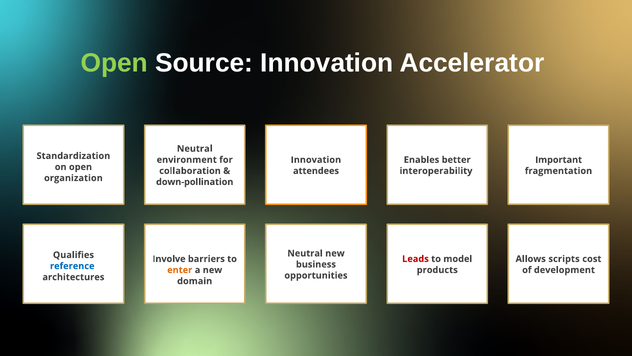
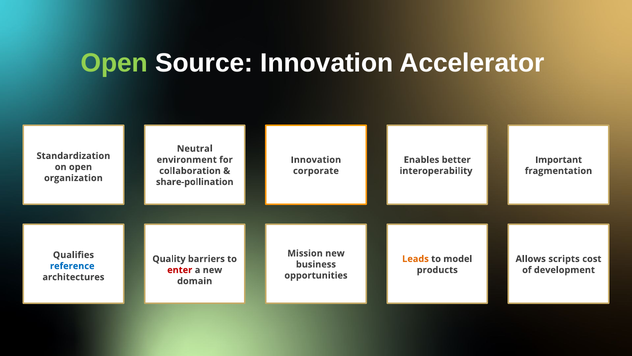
attendees: attendees -> corporate (316, 171)
down-pollination: down-pollination -> share-pollination (195, 182)
Neutral: Neutral -> Mission (305, 253)
Involve: Involve -> Quality (169, 259)
Leads colour: red -> orange (415, 259)
enter colour: orange -> red (180, 270)
